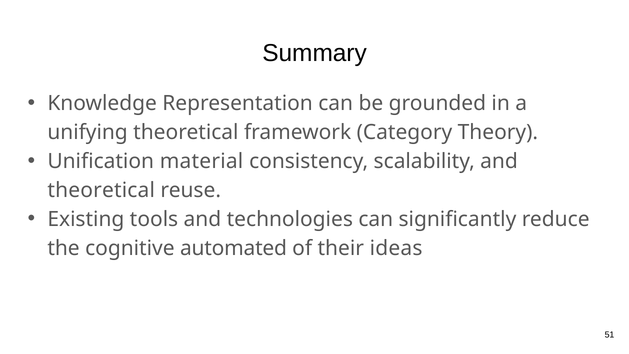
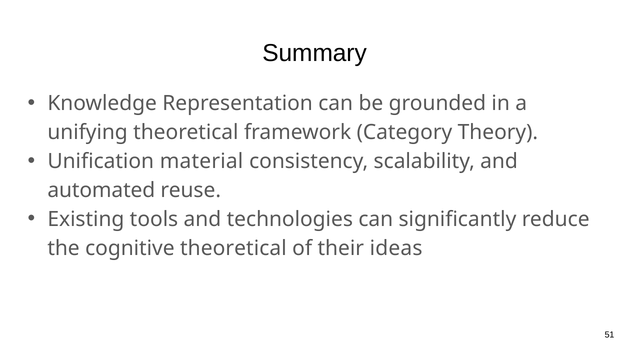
theoretical: theoretical -> automated (101, 190)
cognitive automated: automated -> theoretical (233, 248)
